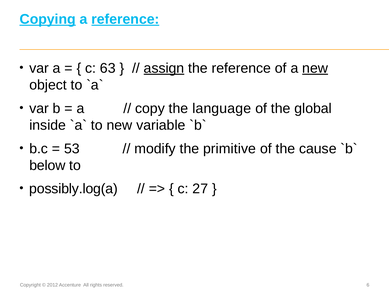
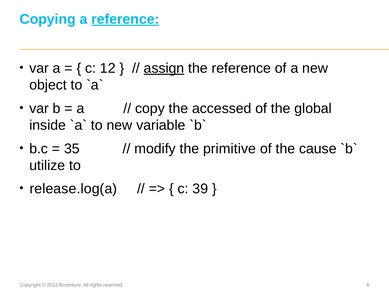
Copying underline: present -> none (48, 19)
63: 63 -> 12 (108, 68)
new underline: present -> none (315, 68)
language: language -> accessed (222, 108)
53: 53 -> 35 (72, 148)
below: below -> utilize (47, 165)
possibly.log(a: possibly.log(a -> release.log(a (73, 189)
27: 27 -> 39 (200, 189)
